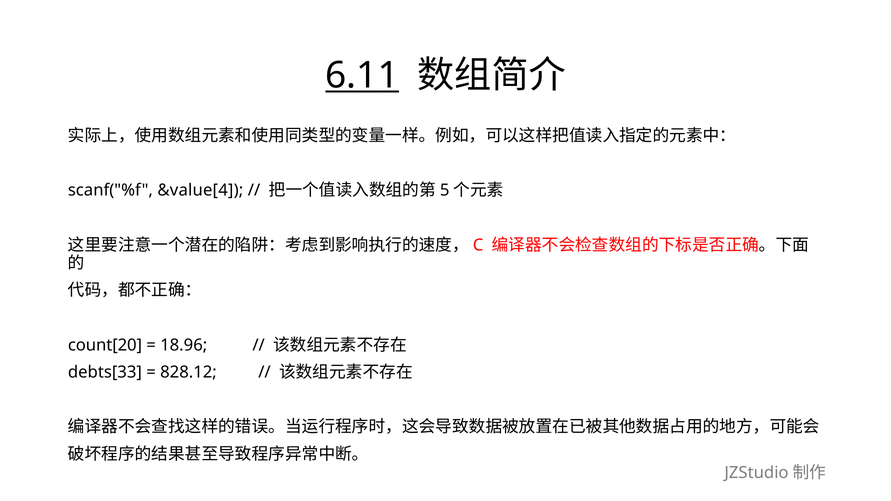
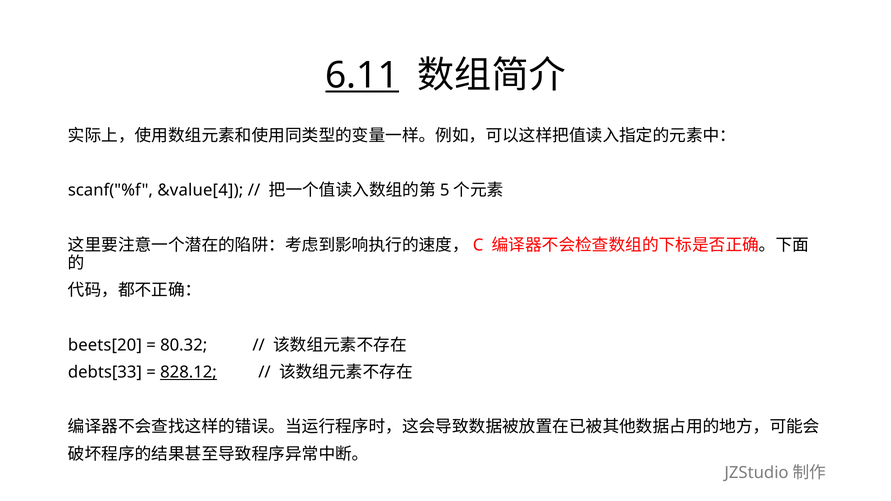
count[20: count[20 -> beets[20 (105, 345)
18.96: 18.96 -> 80.32 (184, 345)
828.12 underline: none -> present (188, 372)
